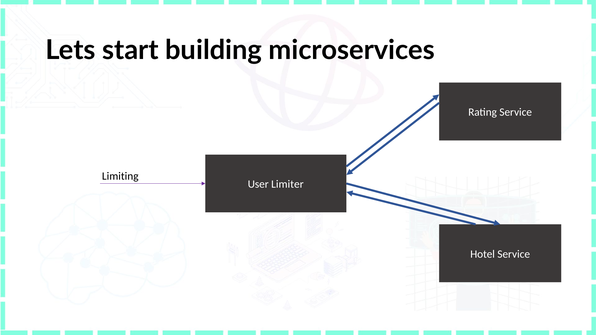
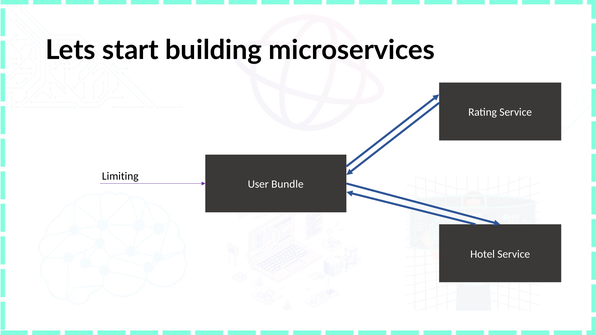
Limiter: Limiter -> Bundle (287, 184)
